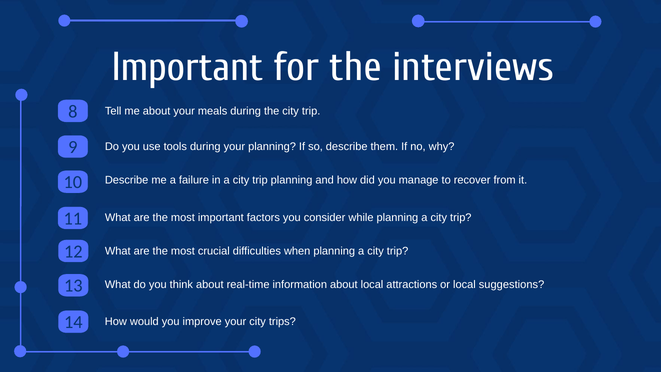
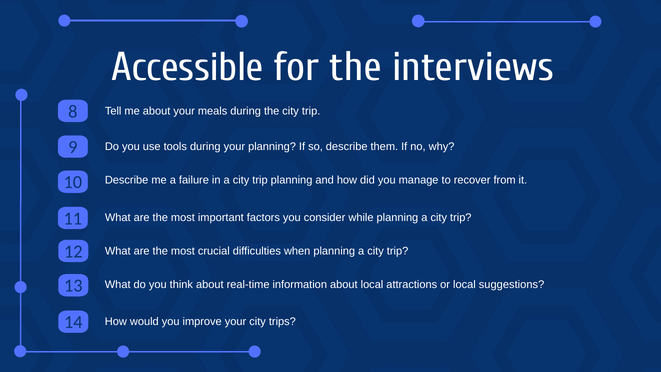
Important: Important -> Accessible (188, 67)
